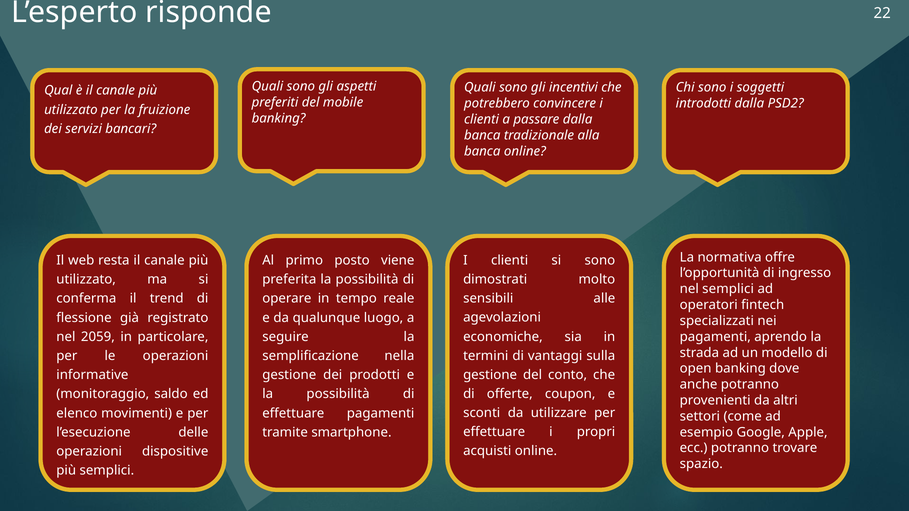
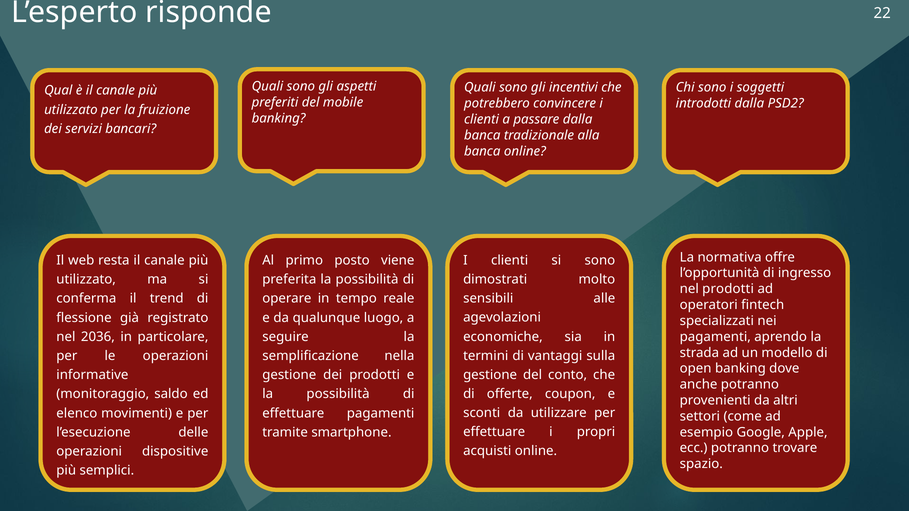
nel semplici: semplici -> prodotti (728, 289)
2059: 2059 -> 2036 (98, 337)
